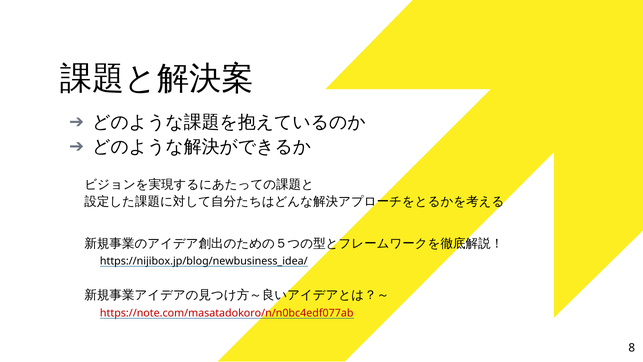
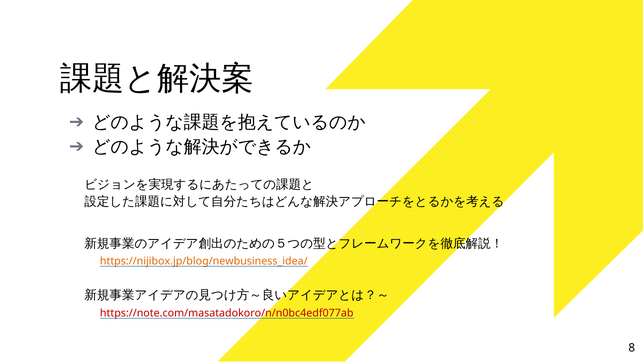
https://nijibox.jp/blog/newbusiness_idea/ colour: black -> orange (204, 261)
